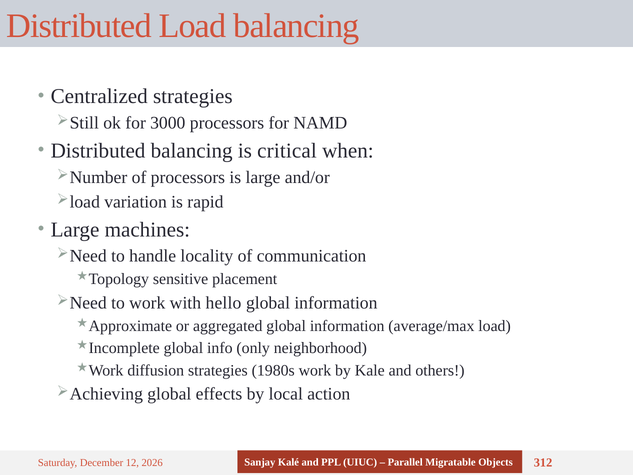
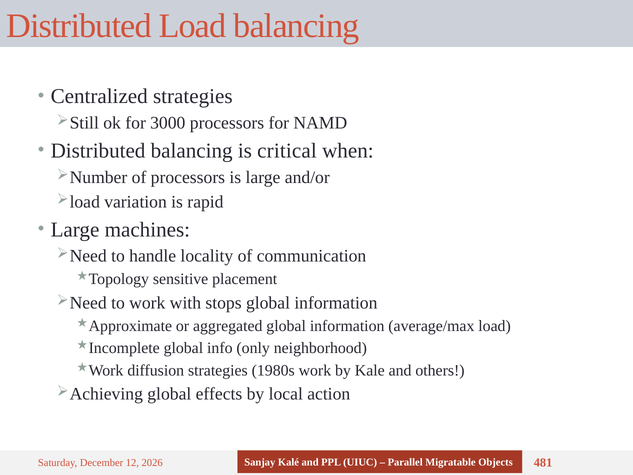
hello: hello -> stops (224, 303)
312: 312 -> 481 (543, 463)
